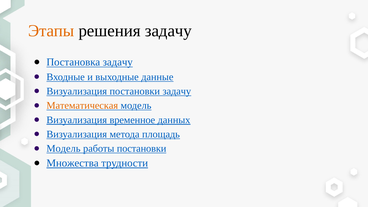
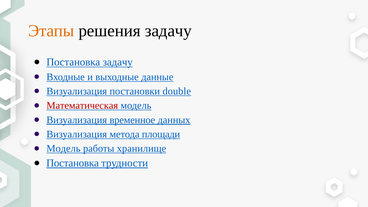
постановки задачу: задачу -> double (177, 91)
Математическая colour: orange -> red (82, 106)
площадь: площадь -> площади (161, 134)
работы постановки: постановки -> хранилище (142, 149)
Множества: Множества -> Постановка (73, 163)
